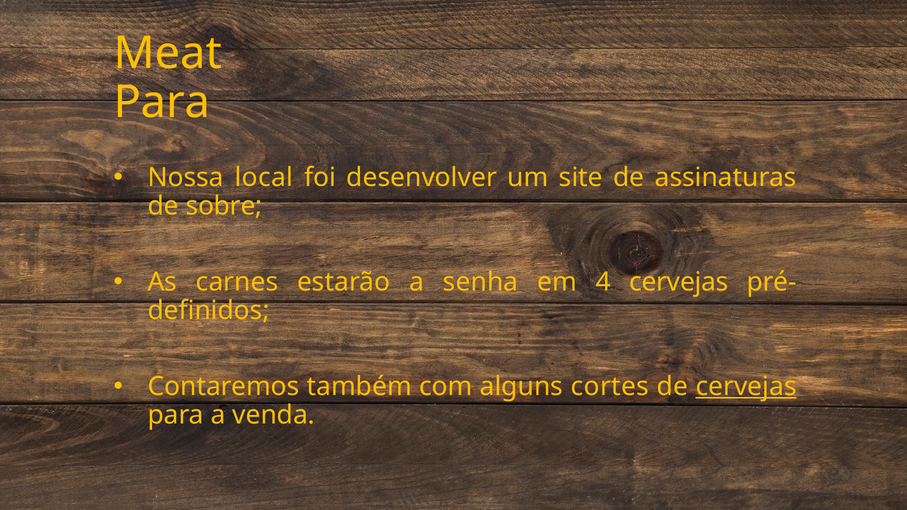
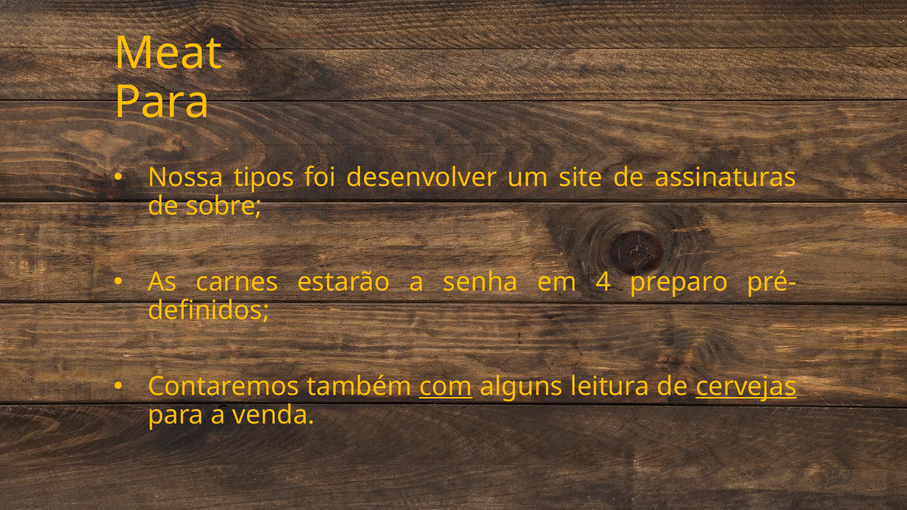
local: local -> tipos (264, 178)
4 cervejas: cervejas -> preparo (679, 282)
com underline: none -> present (446, 387)
cortes: cortes -> leitura (610, 387)
